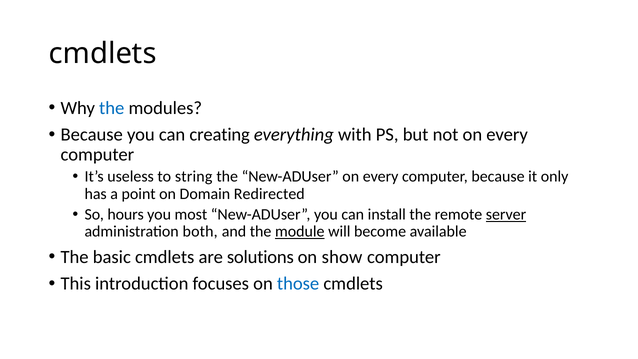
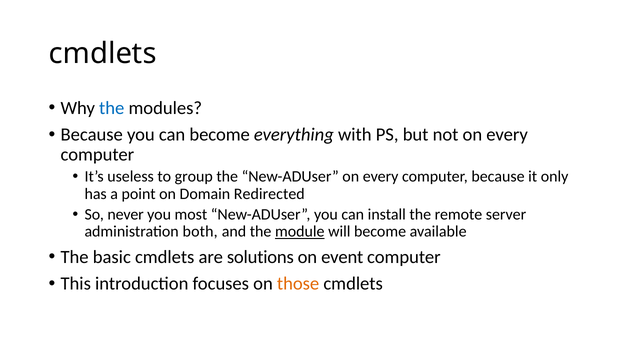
can creating: creating -> become (220, 135)
string: string -> group (194, 177)
hours: hours -> never (126, 214)
server underline: present -> none (506, 214)
show: show -> event (342, 257)
those colour: blue -> orange (298, 284)
